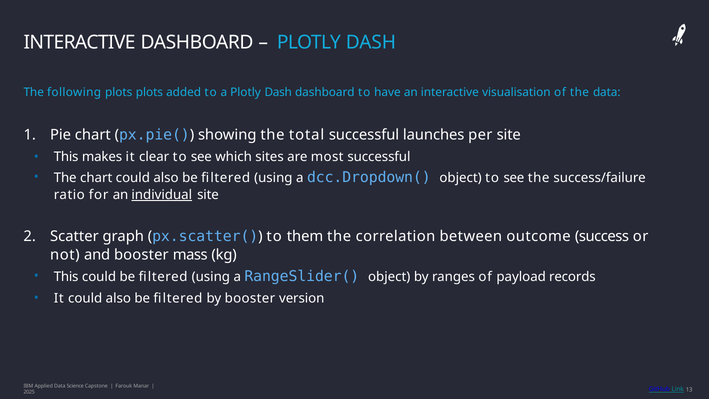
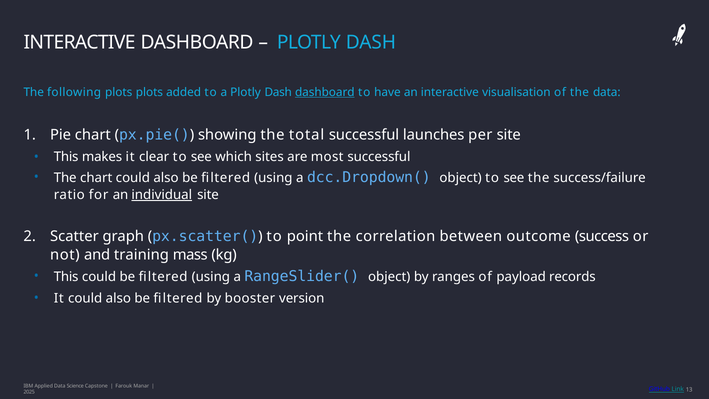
dashboard underline: none -> present (325, 92)
them: them -> point (305, 236)
and booster: booster -> training (141, 255)
